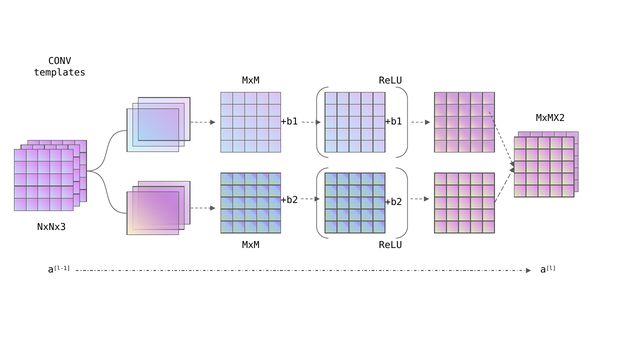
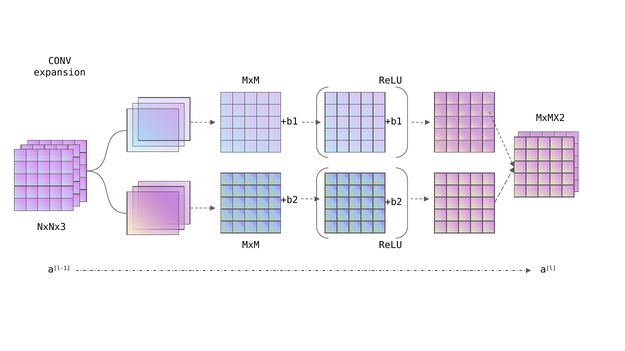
templates: templates -> expansion (60, 72)
